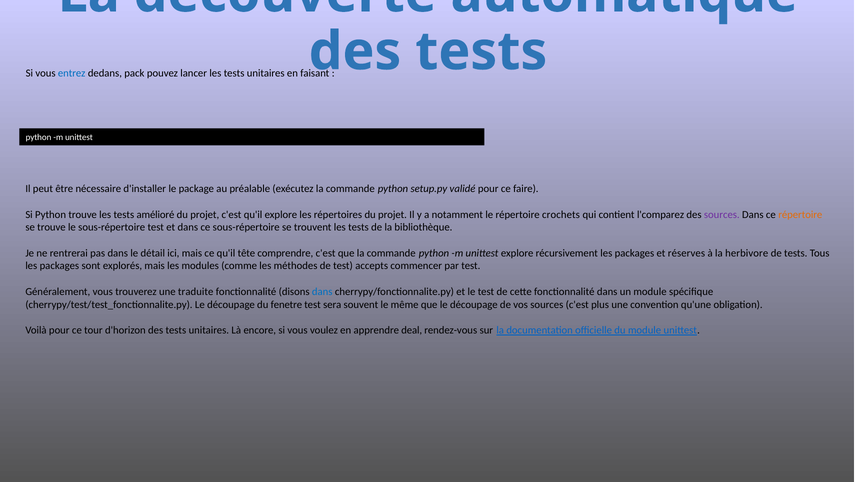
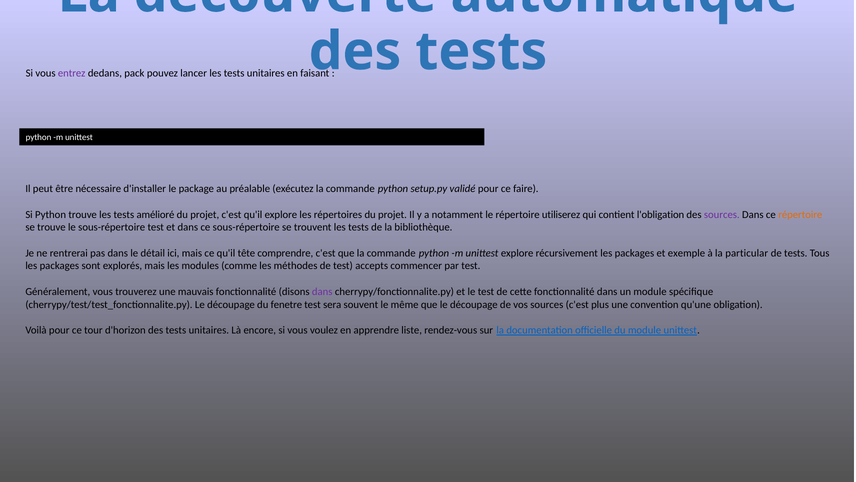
entrez colour: blue -> purple (72, 73)
crochets: crochets -> utiliserez (561, 214)
l'comparez: l'comparez -> l'obligation (661, 214)
réserves: réserves -> exemple (686, 253)
herbivore: herbivore -> particular (747, 253)
traduite: traduite -> mauvais (196, 291)
dans colour: blue -> purple (322, 291)
deal: deal -> liste (412, 330)
